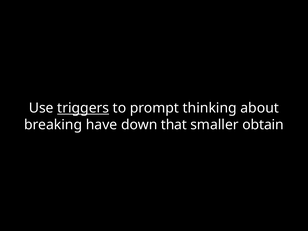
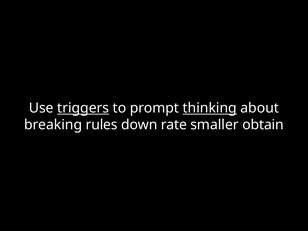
thinking underline: none -> present (210, 108)
have: have -> rules (102, 125)
that: that -> rate (174, 125)
